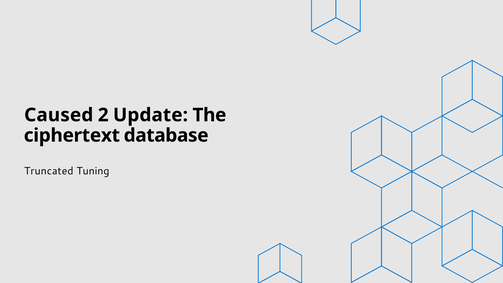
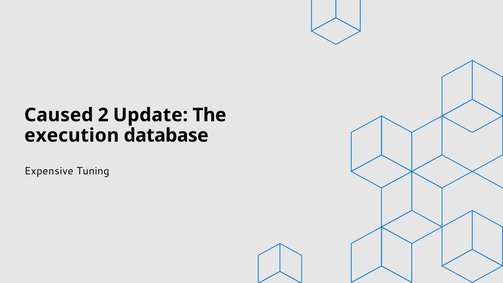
ciphertext: ciphertext -> execution (72, 135)
Truncated: Truncated -> Expensive (49, 171)
